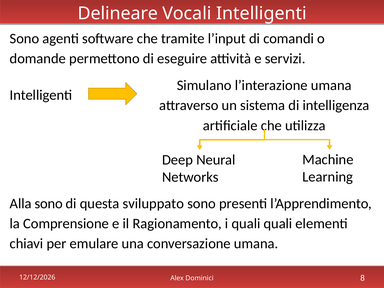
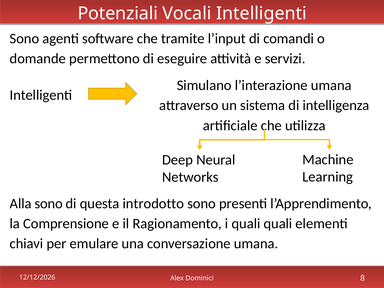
Delineare: Delineare -> Potenziali (118, 13)
sviluppato: sviluppato -> introdotto (153, 204)
